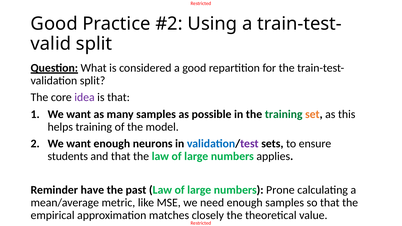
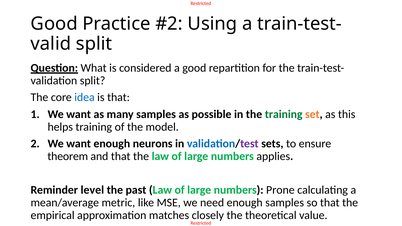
idea colour: purple -> blue (84, 97)
students: students -> theorem (68, 156)
have: have -> level (92, 190)
